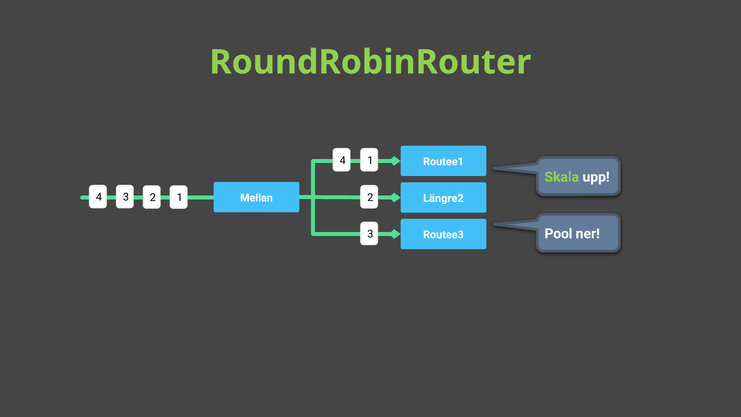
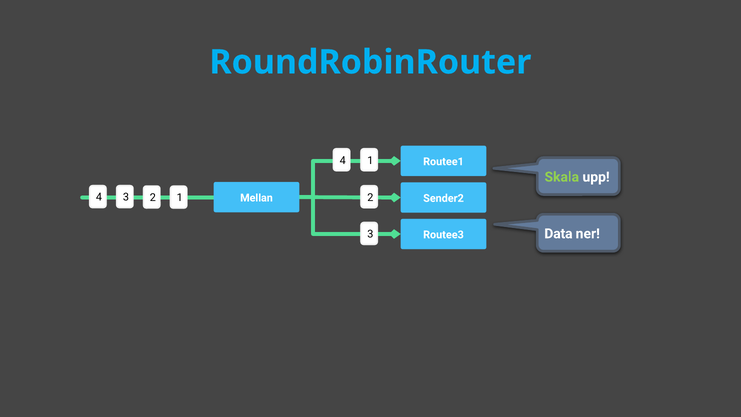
RoundRobinRouter colour: light green -> light blue (370, 62)
Längre2: Längre2 -> Sender2 (443, 198)
Pool: Pool -> Data (558, 234)
